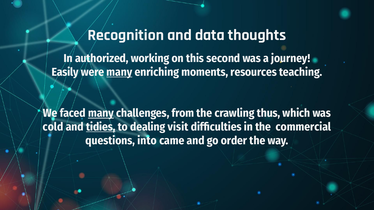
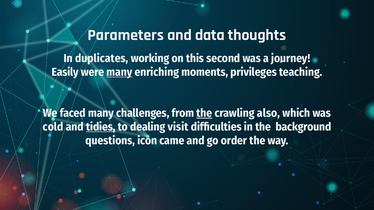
Recognition: Recognition -> Parameters (126, 35)
authorized: authorized -> duplicates (102, 59)
resources: resources -> privileges (254, 72)
many underline: present -> none (101, 113)
the underline: none -> present (204, 113)
thus: thus -> also (268, 113)
commercial: commercial -> background (303, 127)
into: into -> icon (147, 141)
